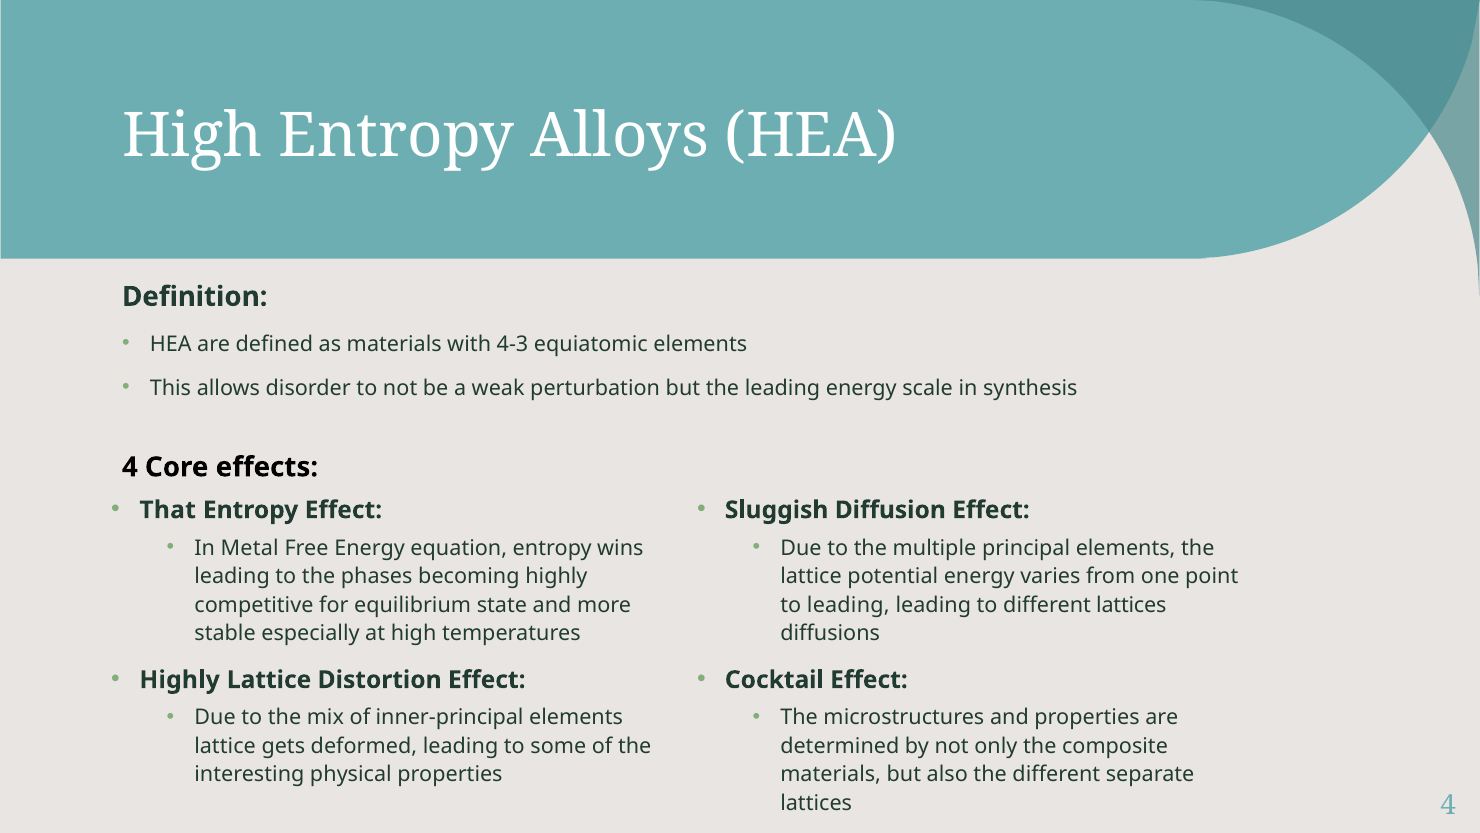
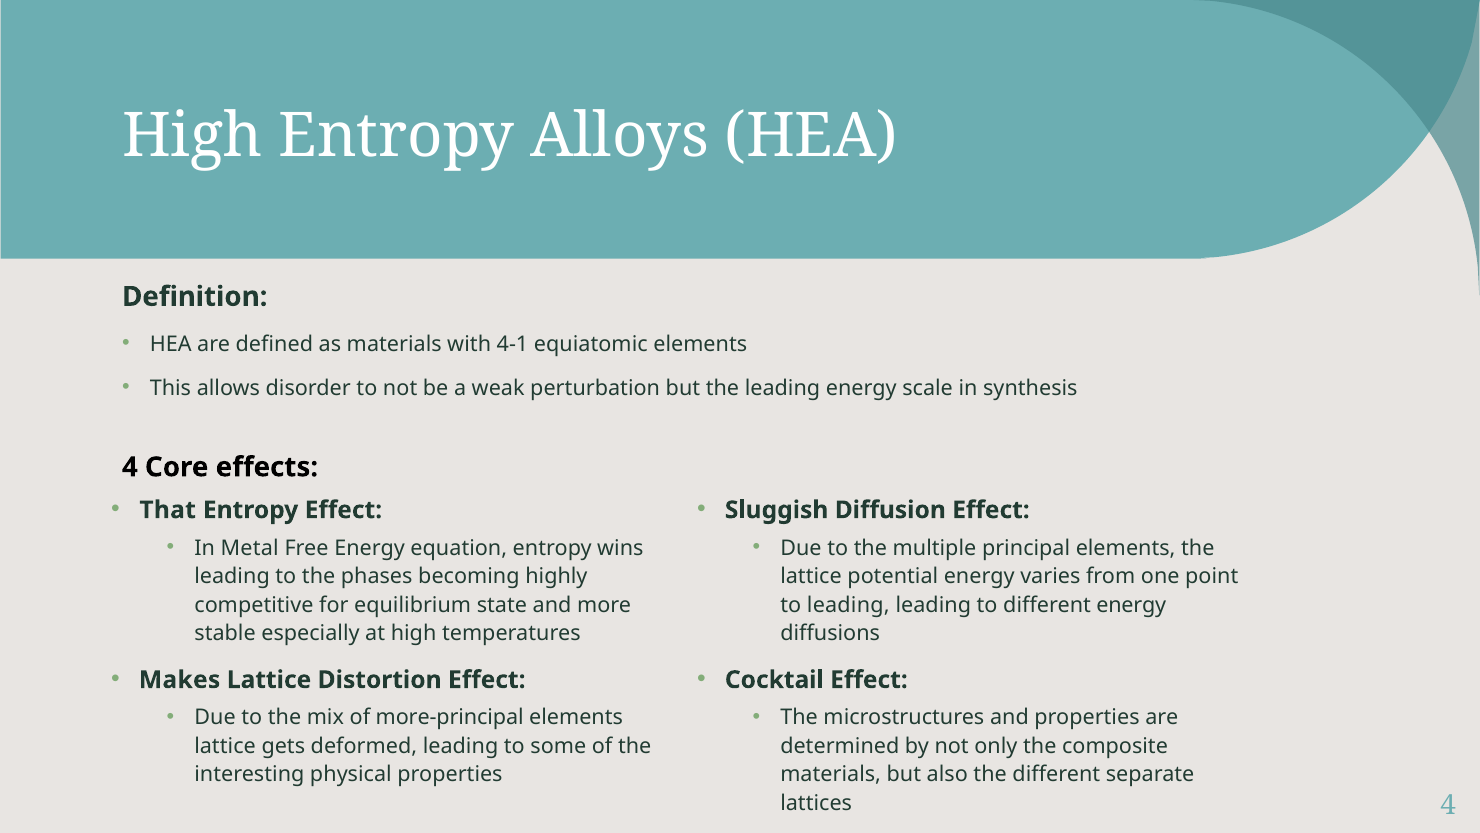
4-3: 4-3 -> 4-1 (513, 344)
different lattices: lattices -> energy (1131, 605)
Highly: Highly -> Makes (180, 679)
inner-principal: inner-principal -> more-principal (450, 717)
